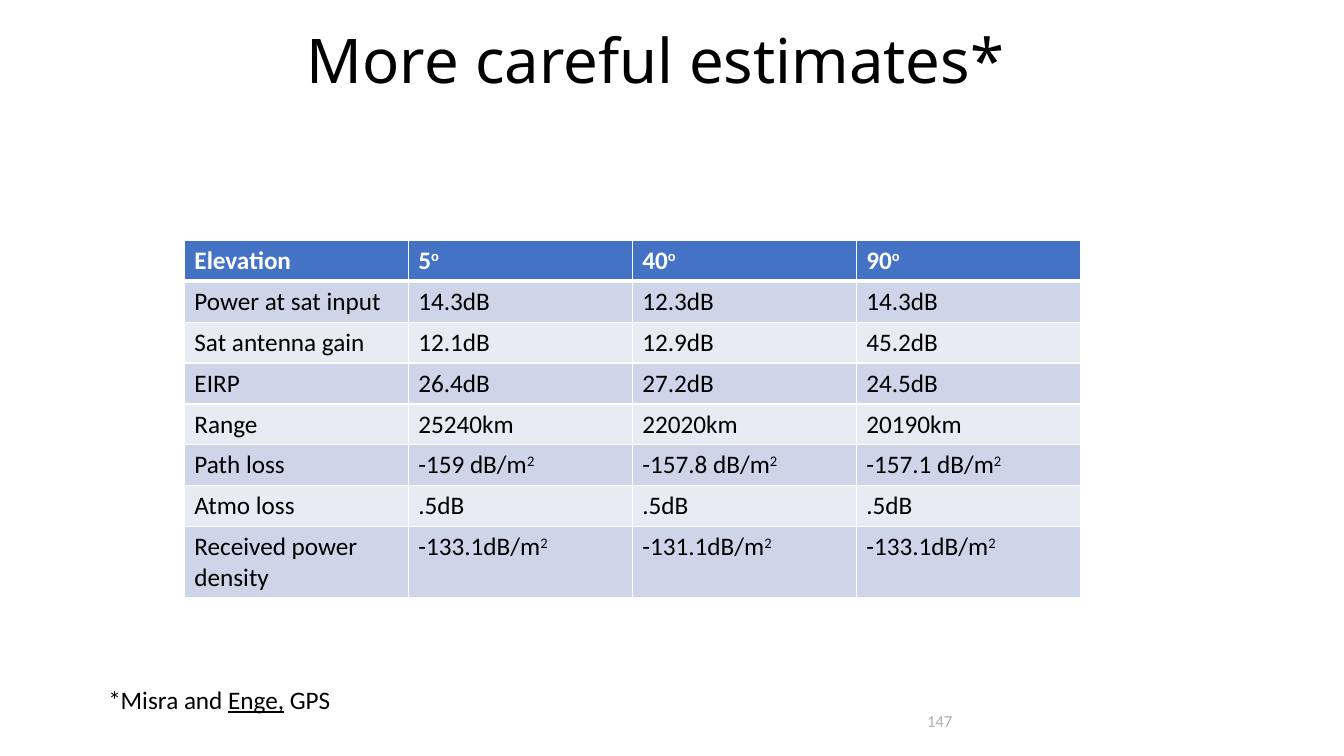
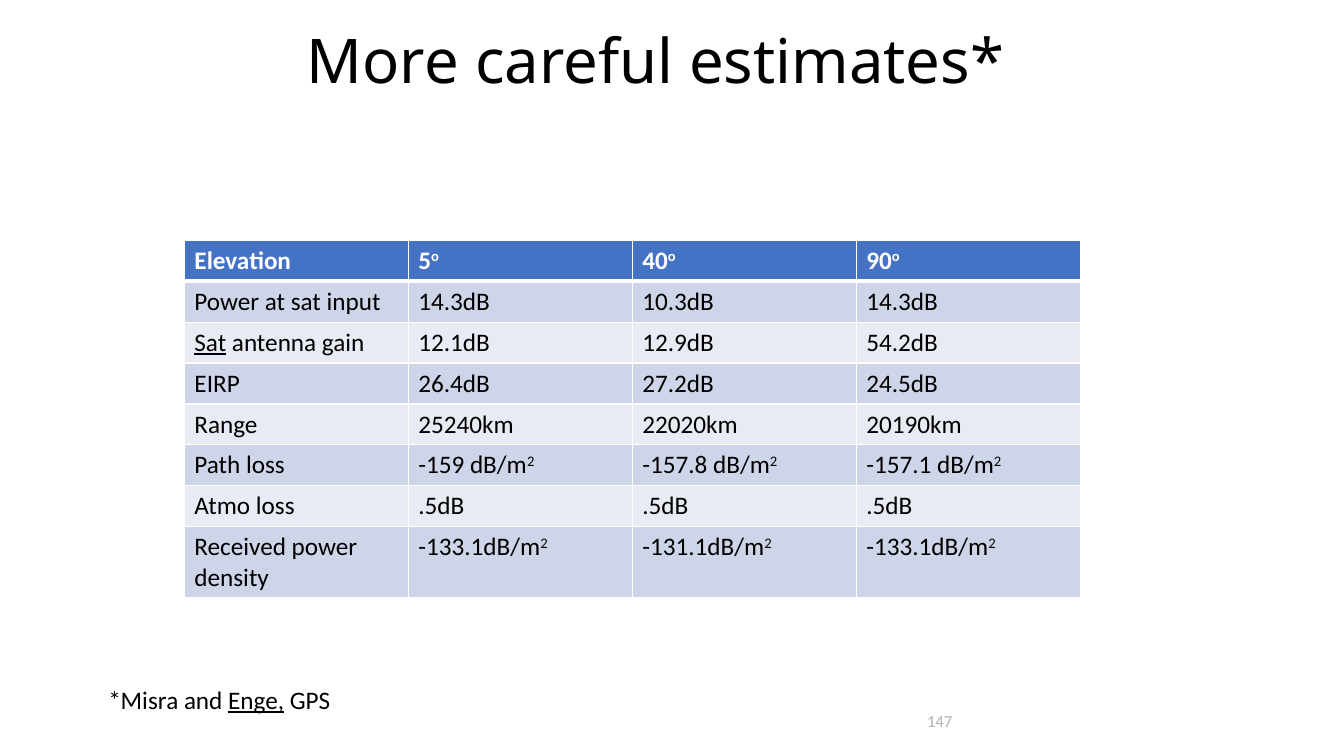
12.3dB: 12.3dB -> 10.3dB (678, 302)
Sat underline: none -> present (210, 343)
45.2dB: 45.2dB -> 54.2dB (902, 343)
